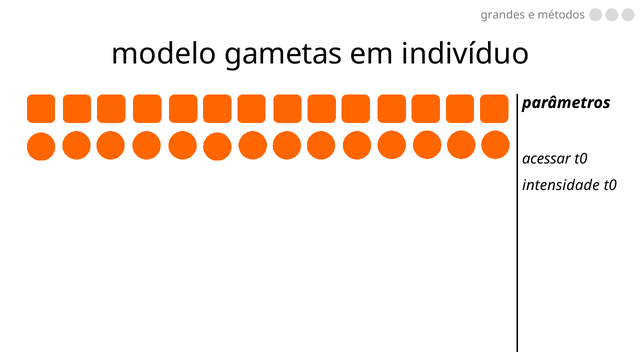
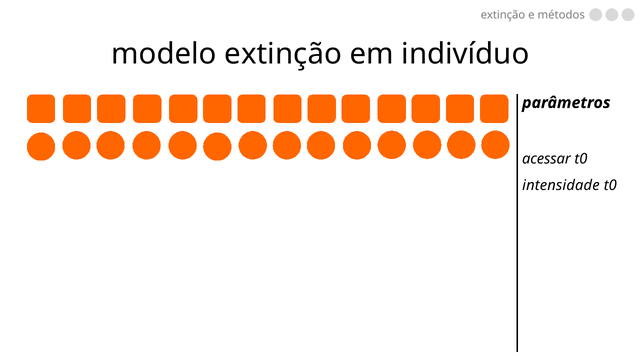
grandes: grandes -> extinção (503, 15)
modelo gametas: gametas -> extinção (283, 54)
